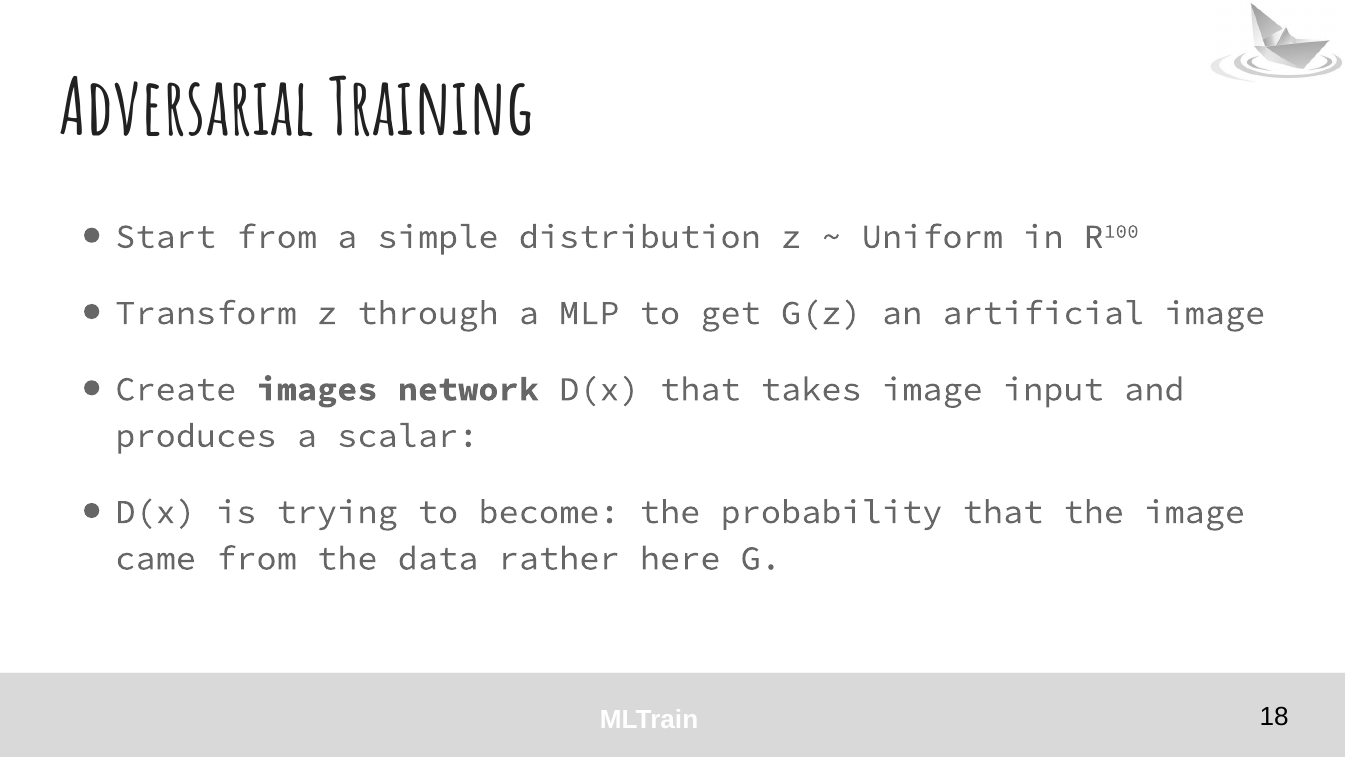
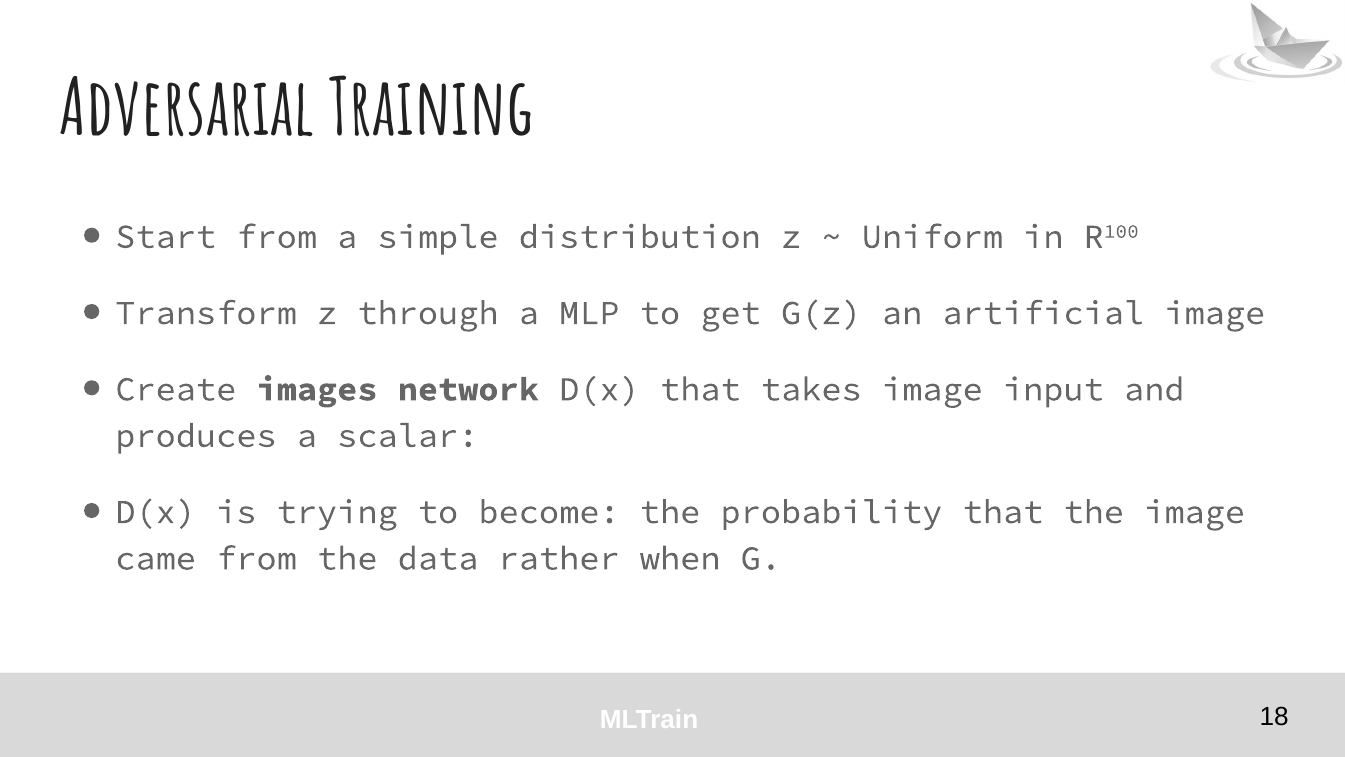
here: here -> when (680, 558)
